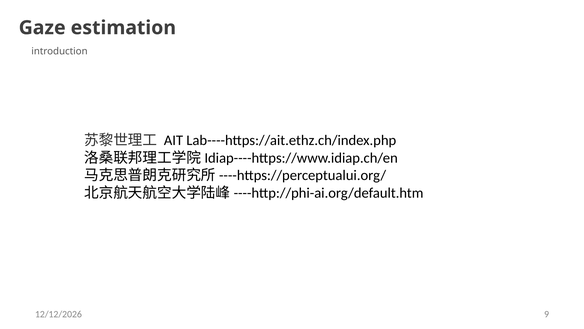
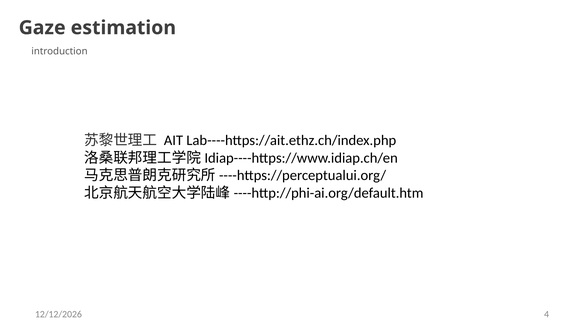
9: 9 -> 4 (547, 314)
